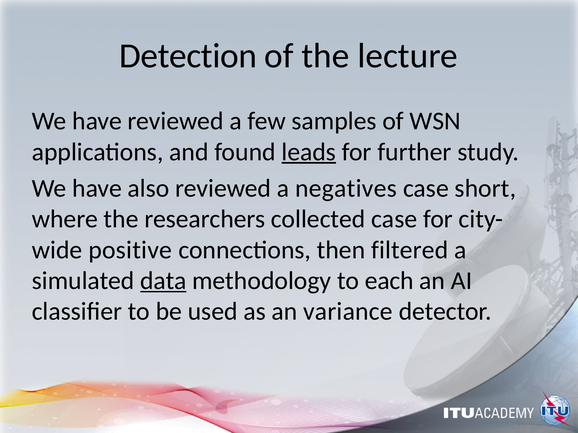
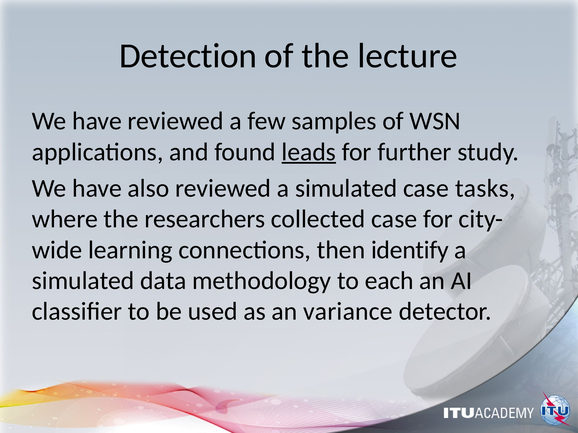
reviewed a negatives: negatives -> simulated (346, 188)
short: short -> tasks (485, 188)
positive: positive -> learning (130, 250)
filtered: filtered -> identify (410, 250)
data underline: present -> none (163, 281)
